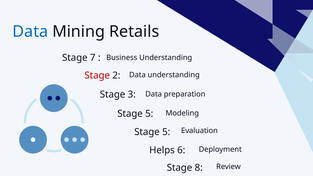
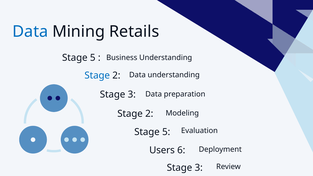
7: 7 -> 5 (93, 58)
Stage colour: red -> blue (97, 75)
5: 5 -> 2 (149, 114)
Helps: Helps -> Users (162, 150)
8: 8 -> 3 (199, 168)
